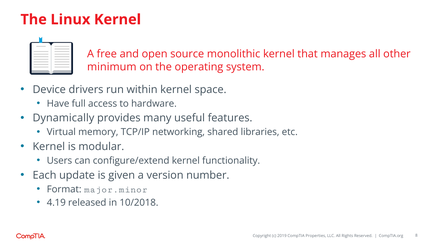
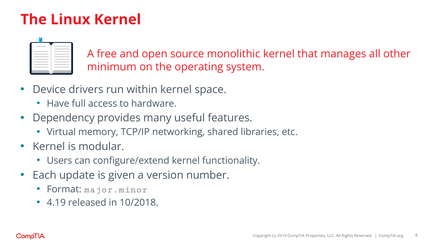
Dynamically: Dynamically -> Dependency (64, 118)
